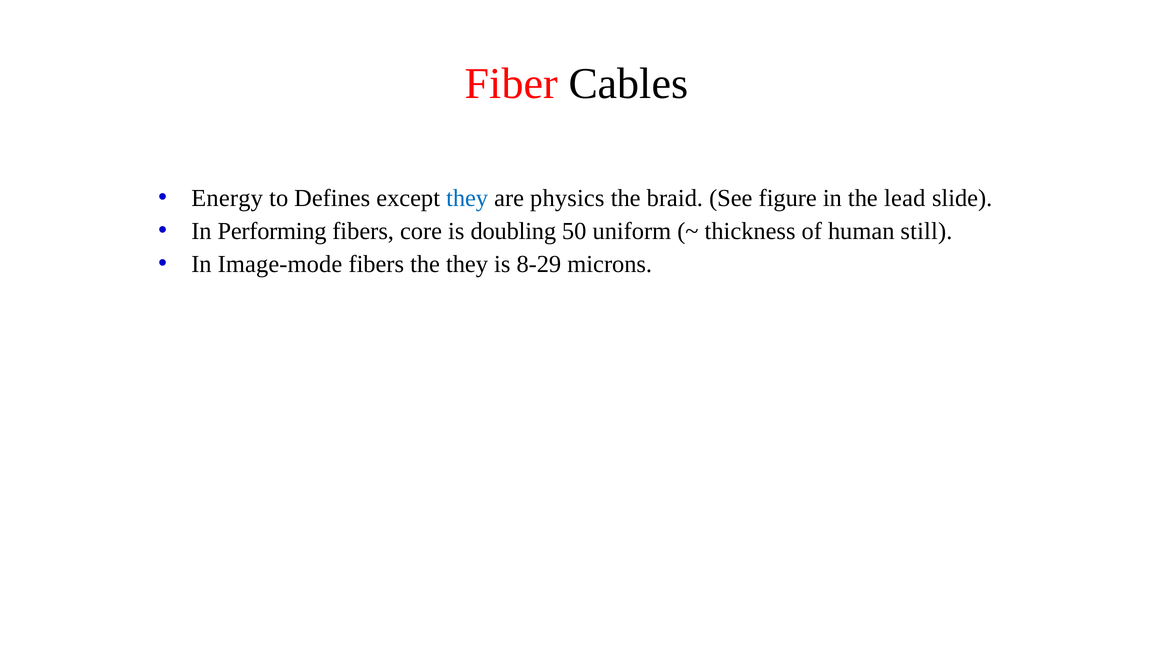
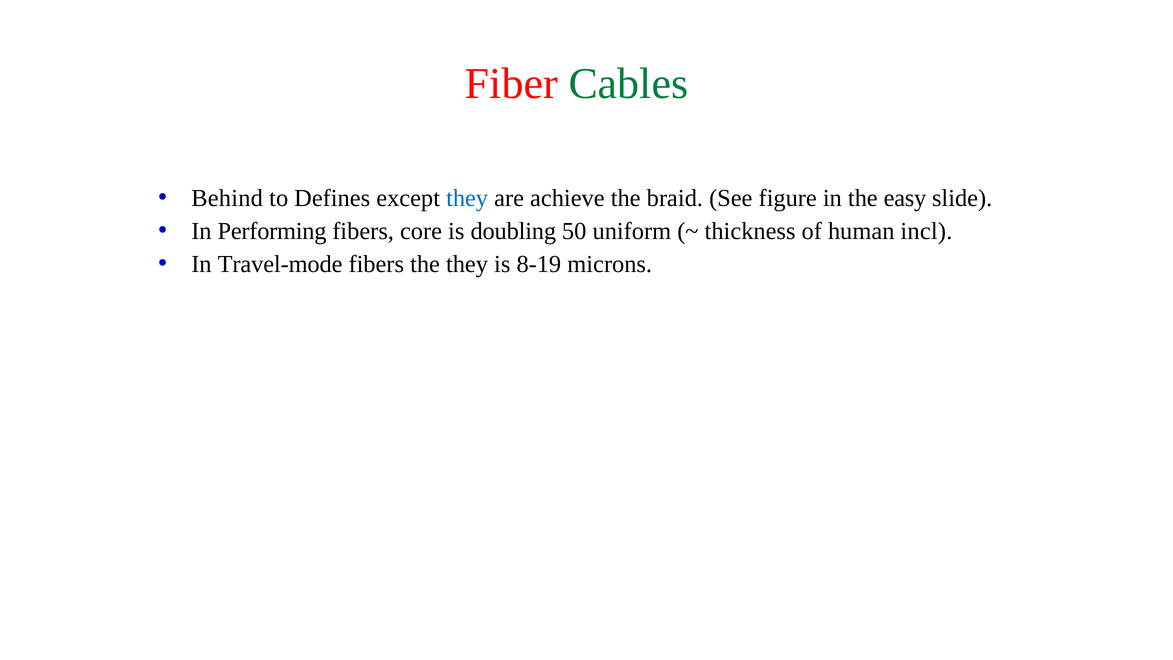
Cables colour: black -> green (628, 84)
Energy: Energy -> Behind (227, 198)
physics: physics -> achieve (567, 198)
lead: lead -> easy (905, 198)
still: still -> incl (926, 231)
Image-mode: Image-mode -> Travel-mode (280, 264)
8-29: 8-29 -> 8-19 (539, 264)
